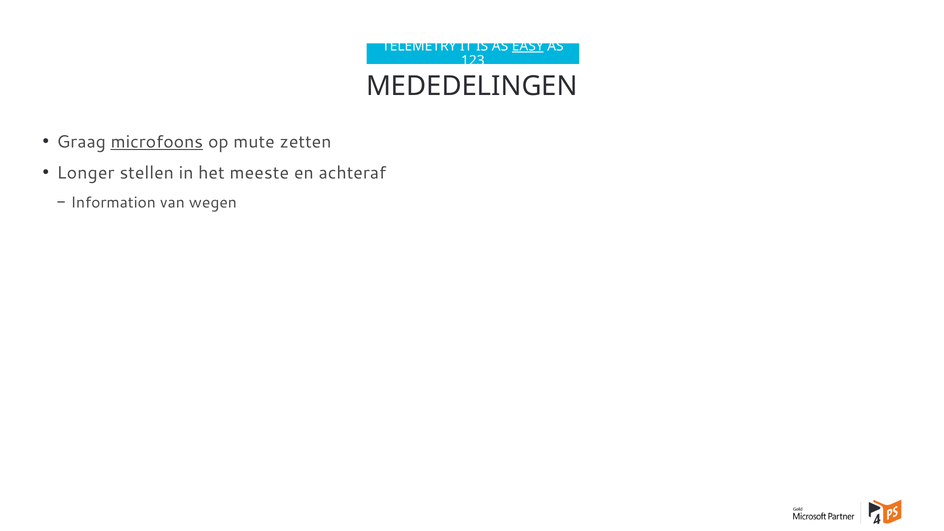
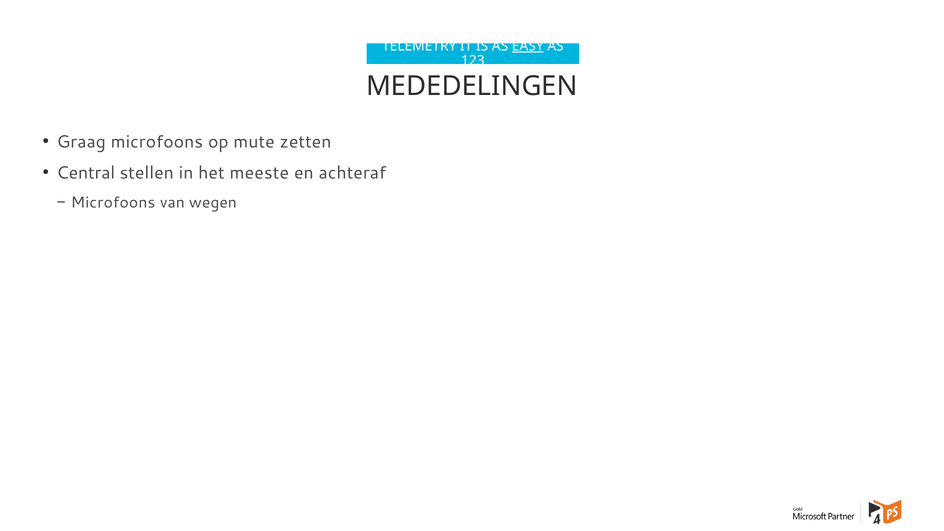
microfoons underline: present -> none (157, 142)
Longer: Longer -> Central (86, 173)
Information: Information -> Microfoons (113, 203)
